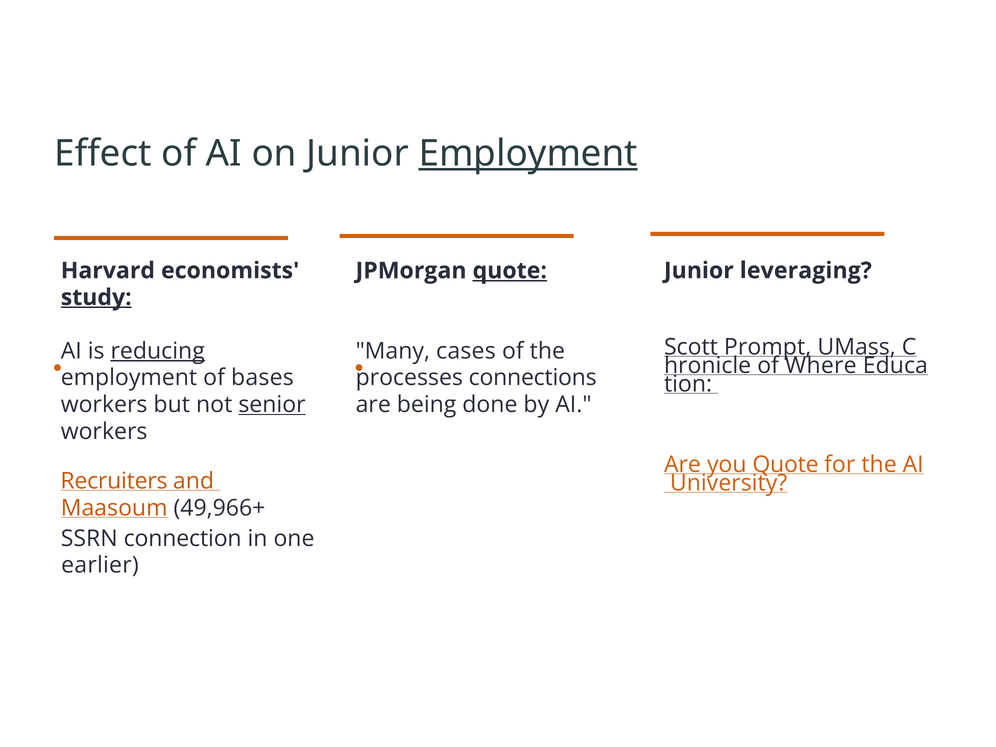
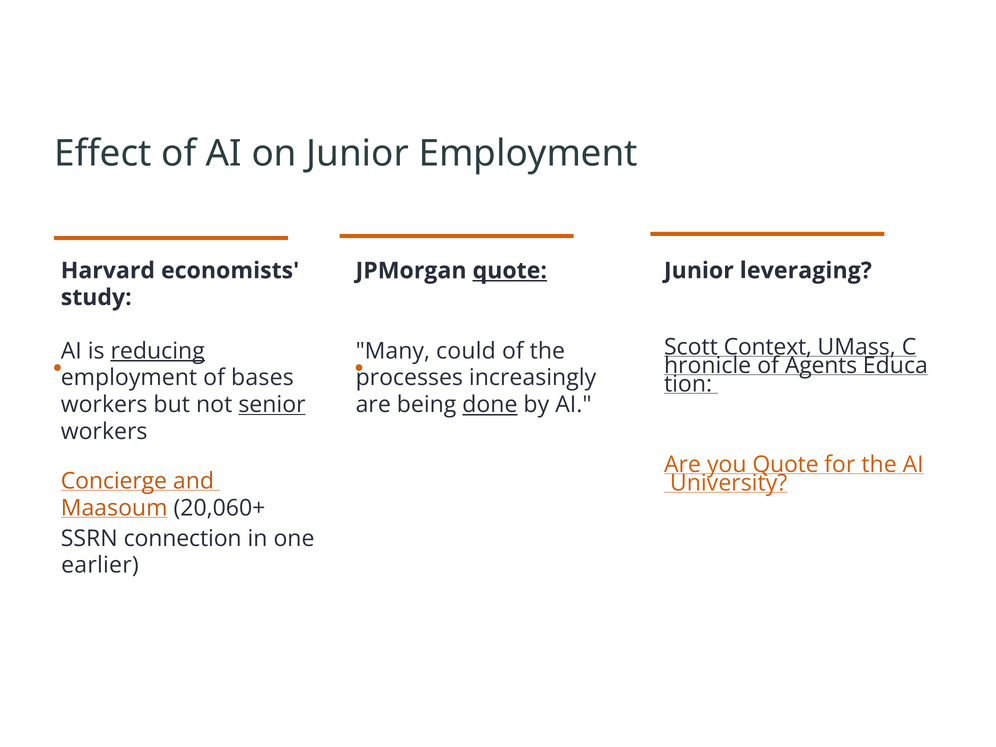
Employment underline: present -> none (528, 153)
study underline: present -> none (96, 297)
Prompt: Prompt -> Context (768, 347)
cases: cases -> could (466, 351)
Where: Where -> Agents (821, 366)
connections: connections -> increasingly (533, 378)
done underline: none -> present (490, 405)
Recruiters: Recruiters -> Concierge (114, 481)
49,966+: 49,966+ -> 20,060+ (219, 508)
